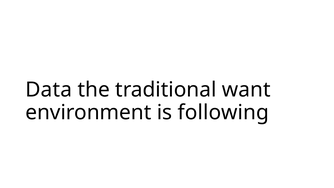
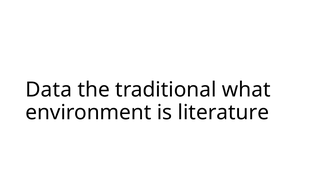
want: want -> what (246, 90)
following: following -> literature (223, 112)
